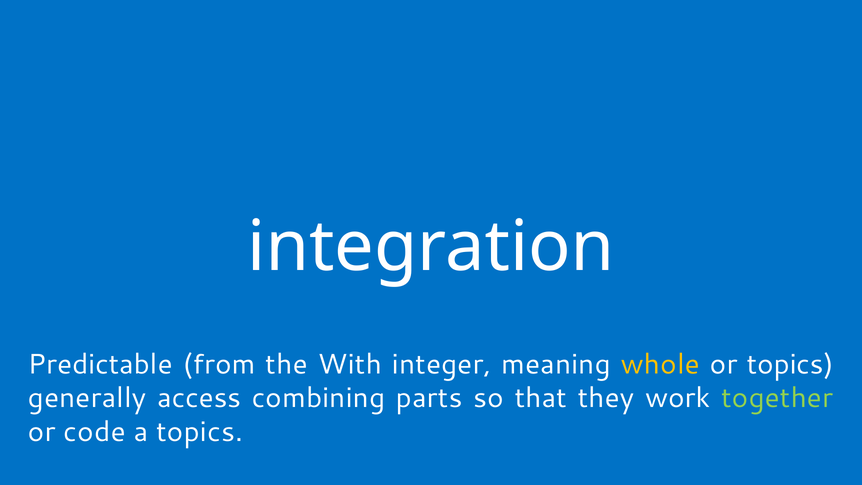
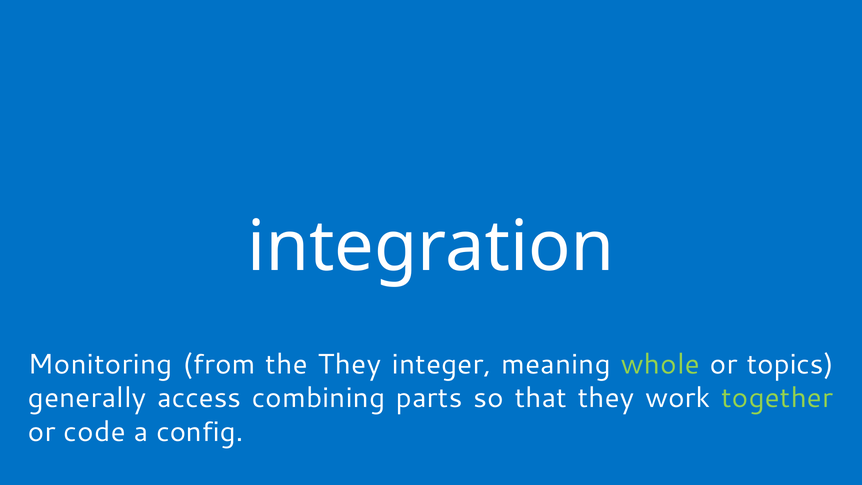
Predictable: Predictable -> Monitoring (100, 364)
the With: With -> They (350, 364)
whole colour: yellow -> light green (660, 364)
a topics: topics -> config (200, 432)
